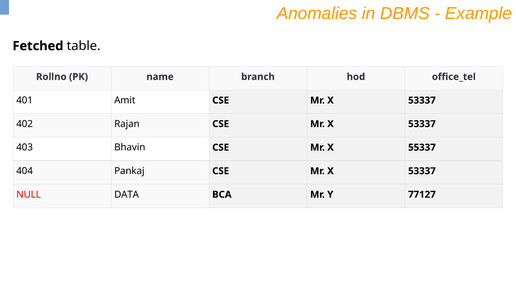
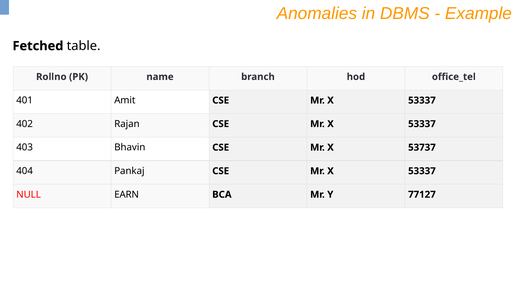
55337: 55337 -> 53737 (422, 148)
DATA: DATA -> EARN (127, 195)
